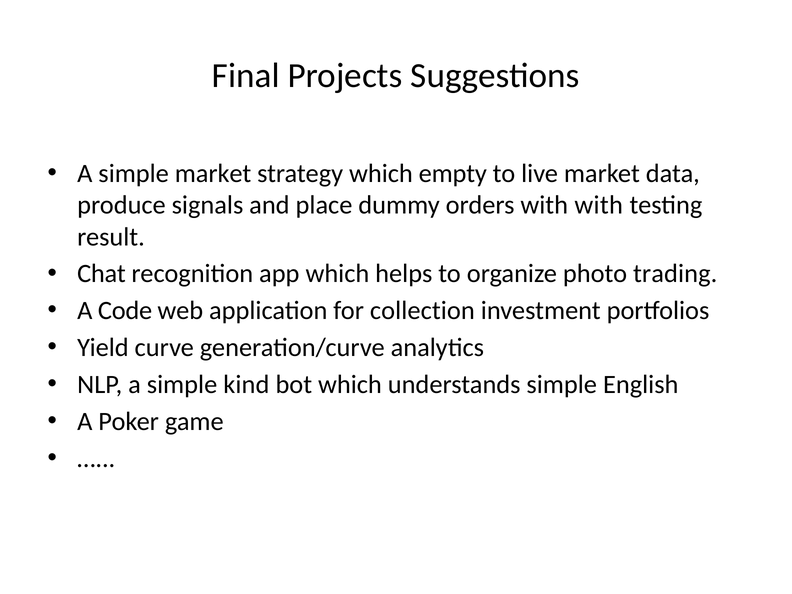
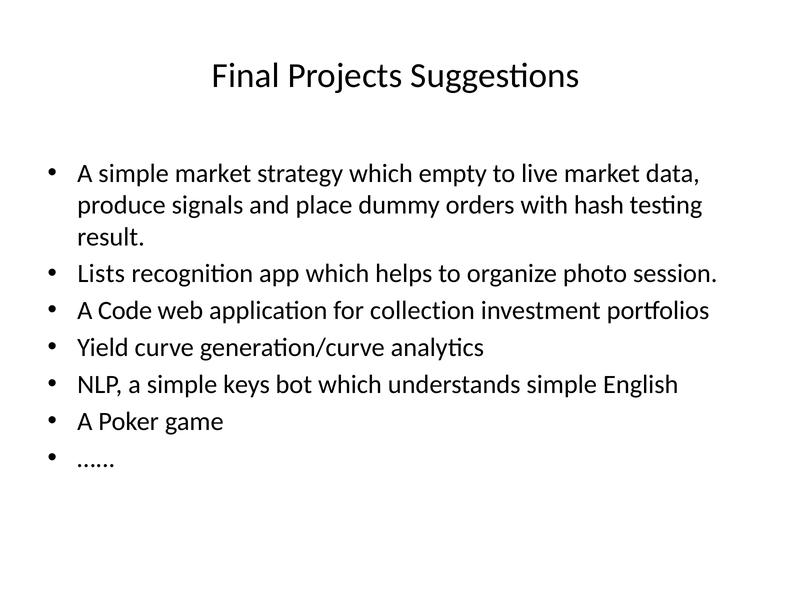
with with: with -> hash (599, 205)
Chat: Chat -> Lists (101, 274)
trading: trading -> session (675, 274)
kind: kind -> keys (247, 385)
